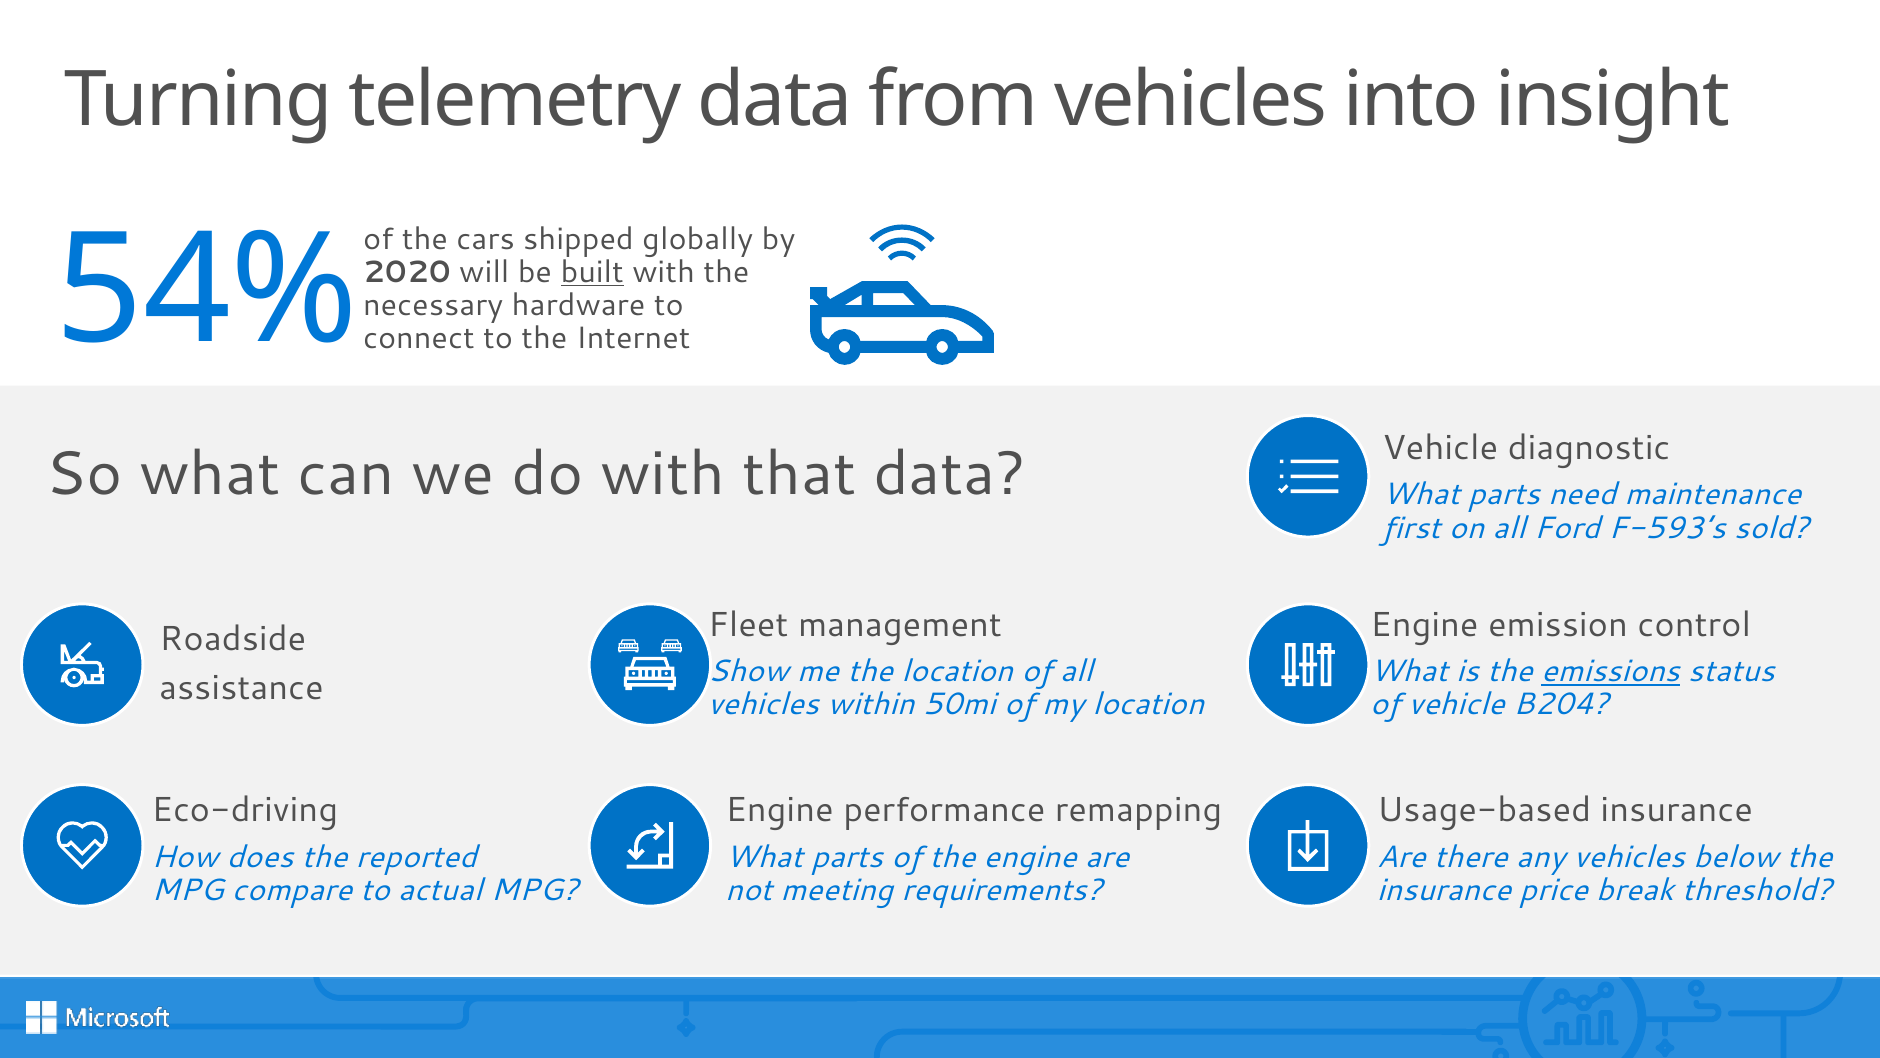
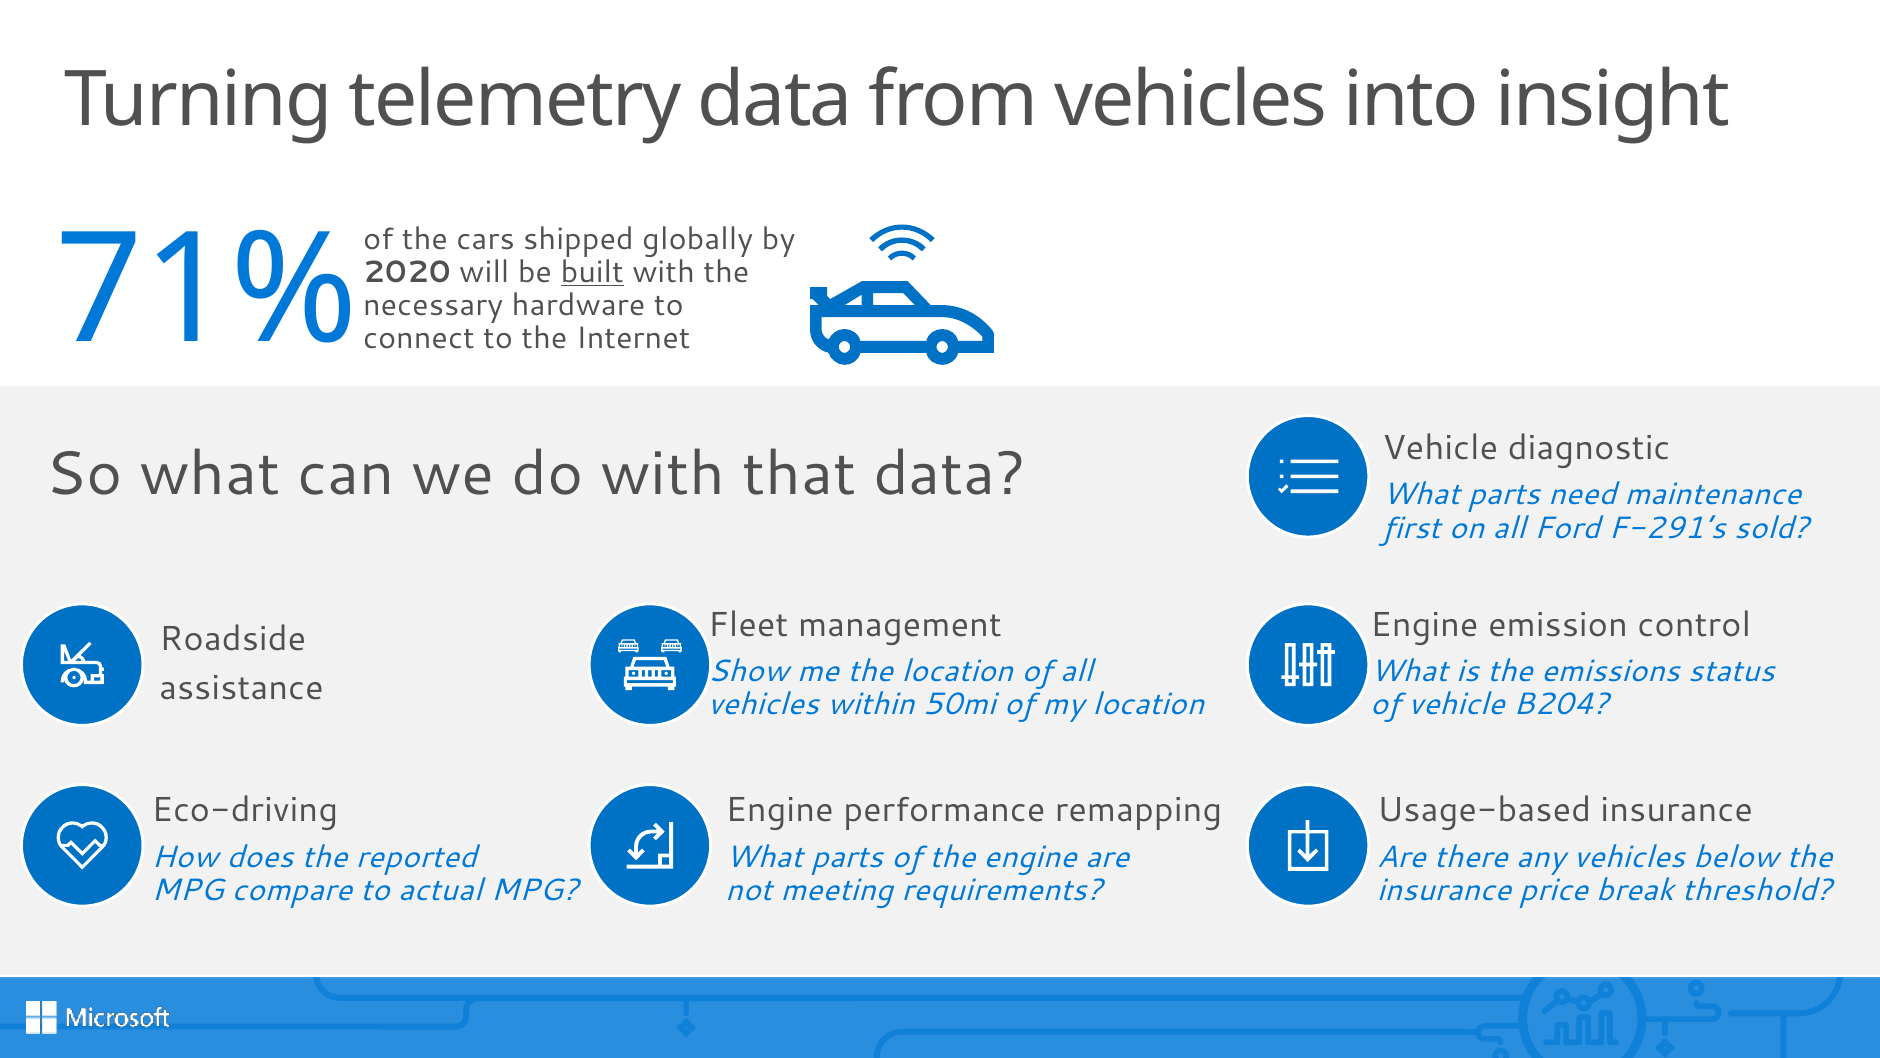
54%: 54% -> 71% (207, 291)
F-593’s: F-593’s -> F-291’s (1667, 528)
emissions underline: present -> none (1611, 671)
